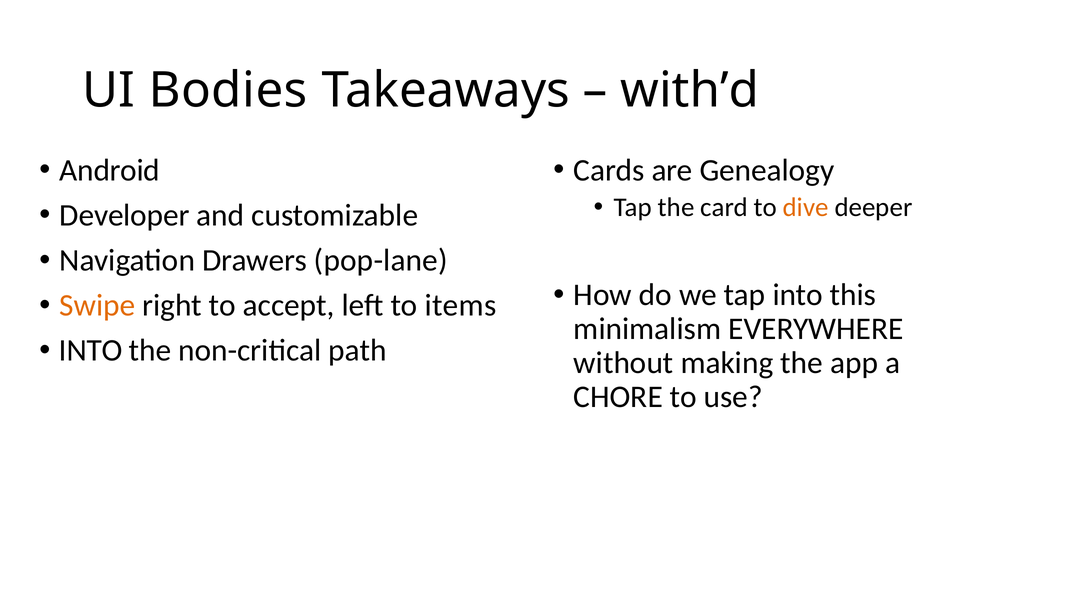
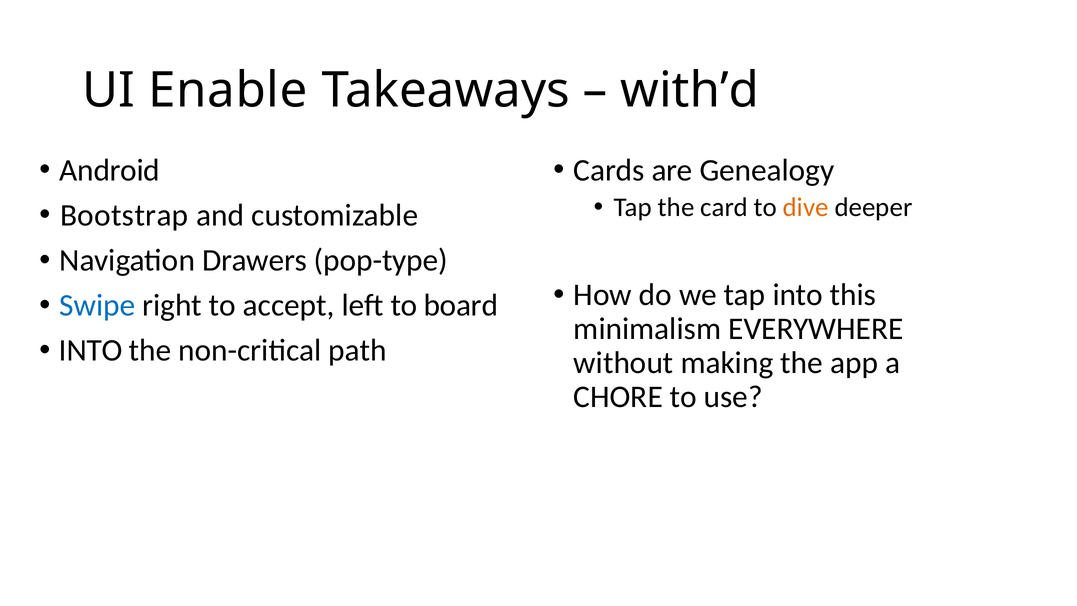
Bodies: Bodies -> Enable (228, 90)
Developer: Developer -> Bootstrap (124, 215)
pop-lane: pop-lane -> pop-type (381, 260)
Swipe colour: orange -> blue (97, 305)
items: items -> board (461, 305)
